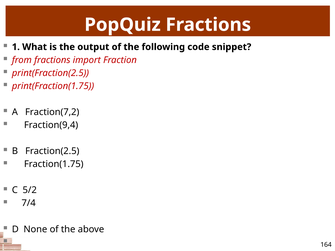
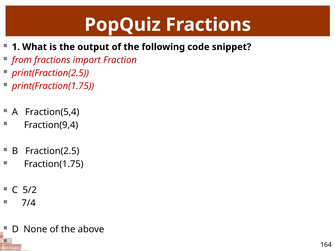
Fraction(7,2: Fraction(7,2 -> Fraction(5,4 (52, 112)
